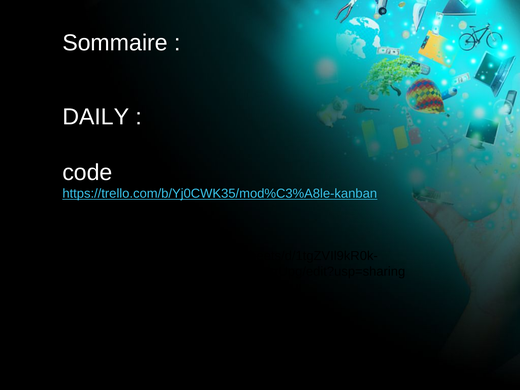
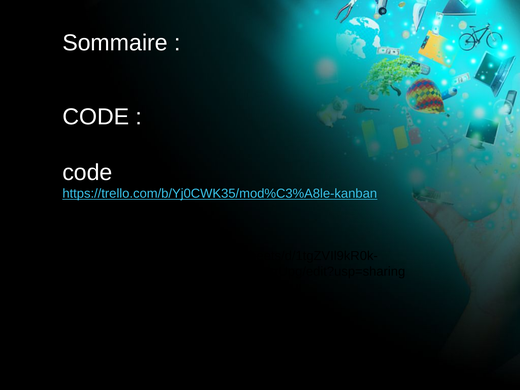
DAILY: DAILY -> CODE (96, 117)
